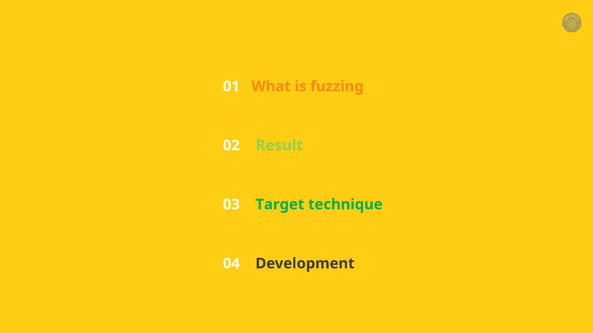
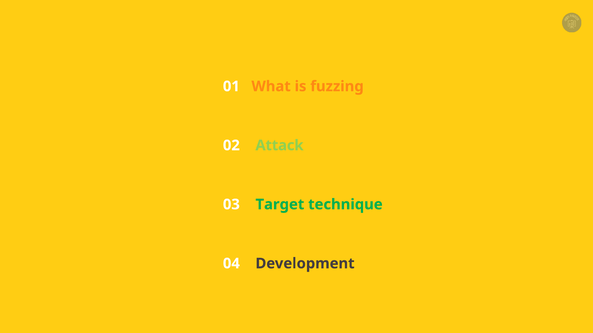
Result: Result -> Attack (279, 146)
